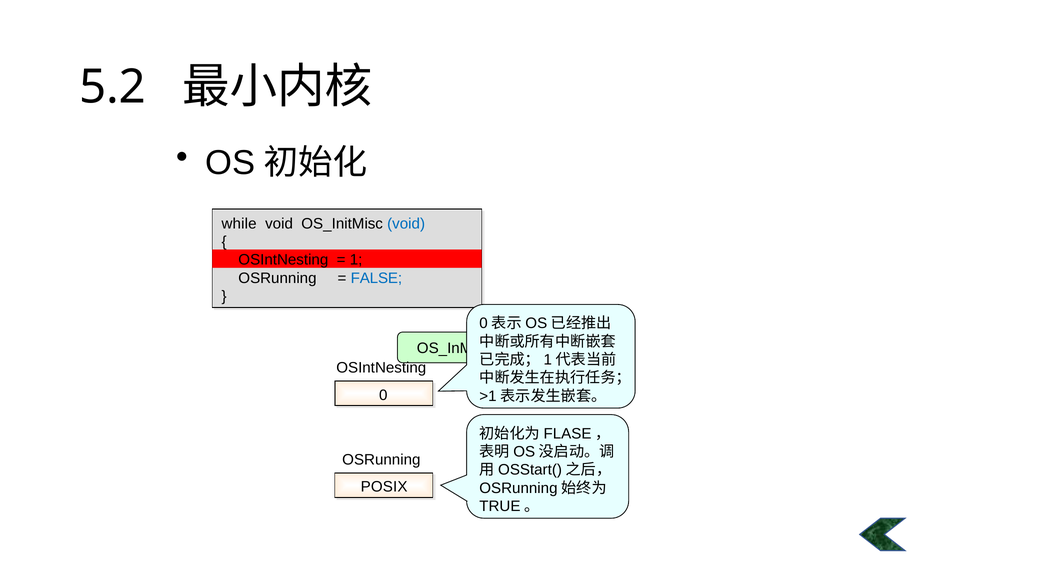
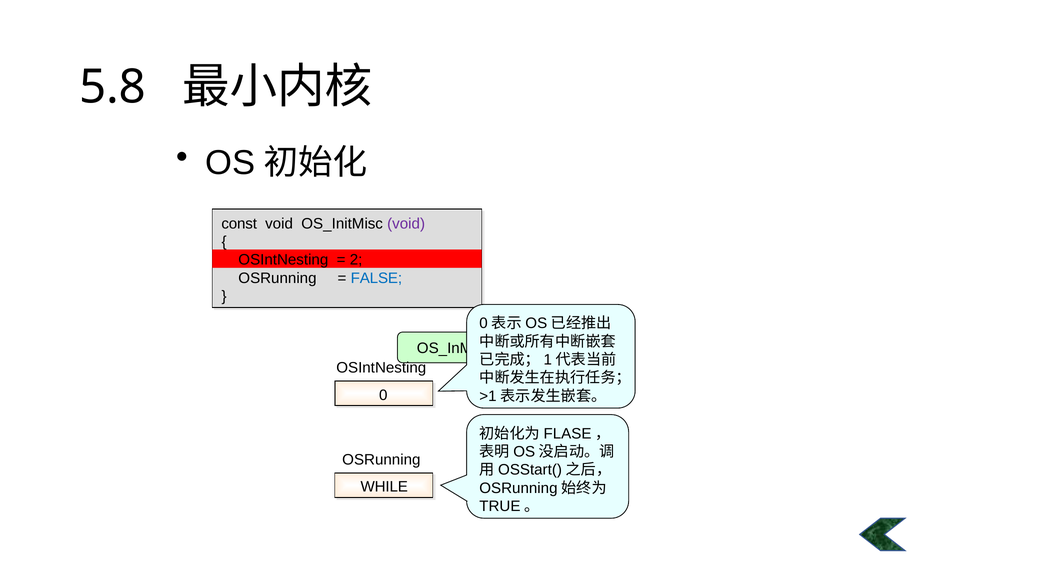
5.2: 5.2 -> 5.8 (113, 87)
while: while -> const (239, 224)
void colour: blue -> purple (406, 224)
1: 1 -> 2 (356, 260)
POSIX: POSIX -> WHILE (384, 487)
